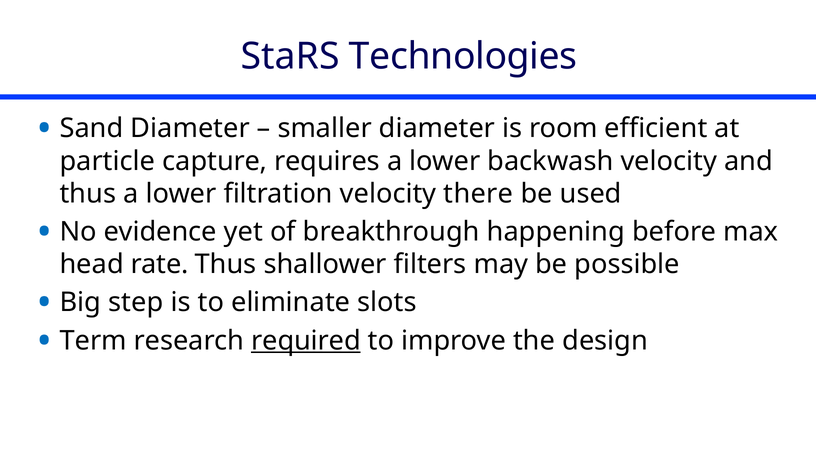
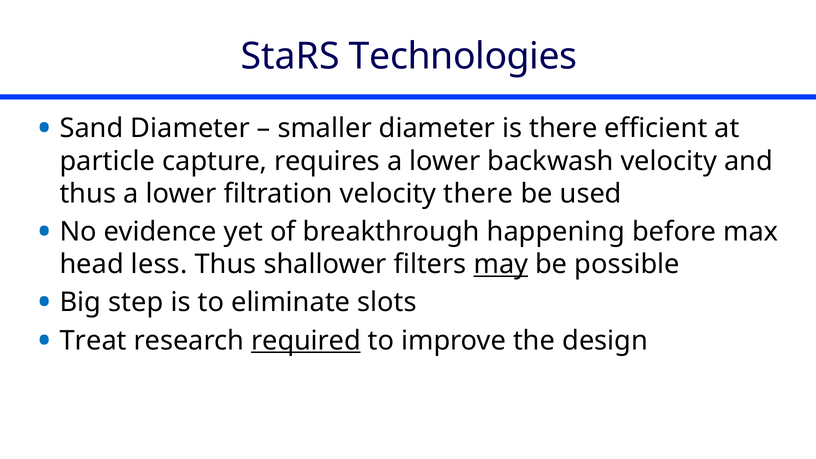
is room: room -> there (563, 128)
rate: rate -> less (159, 264)
may underline: none -> present (501, 264)
Term: Term -> Treat (93, 341)
